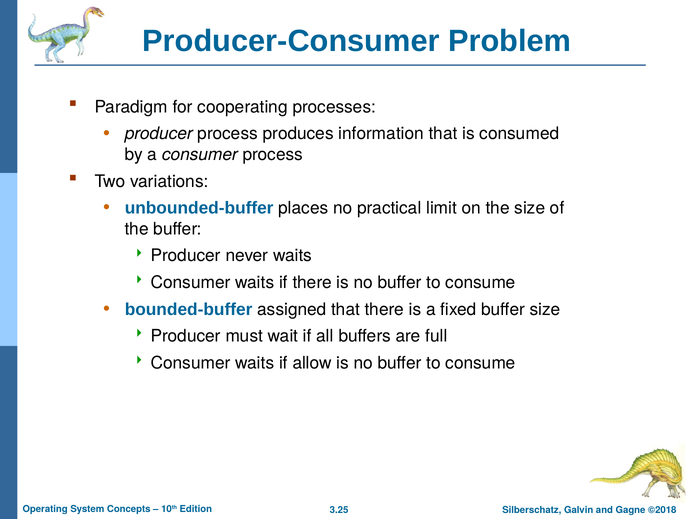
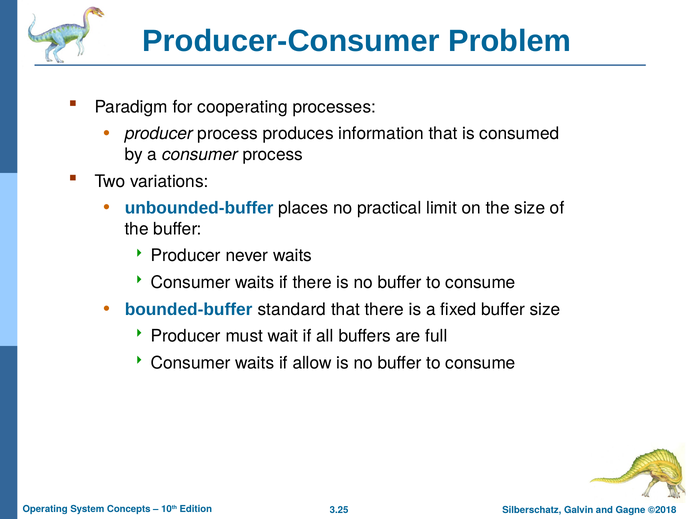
assigned: assigned -> standard (292, 309)
